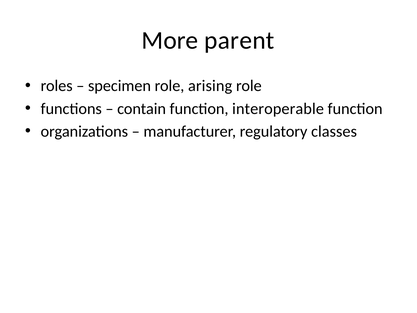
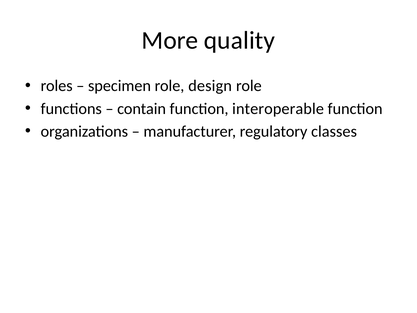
parent: parent -> quality (239, 40)
arising: arising -> design (210, 86)
